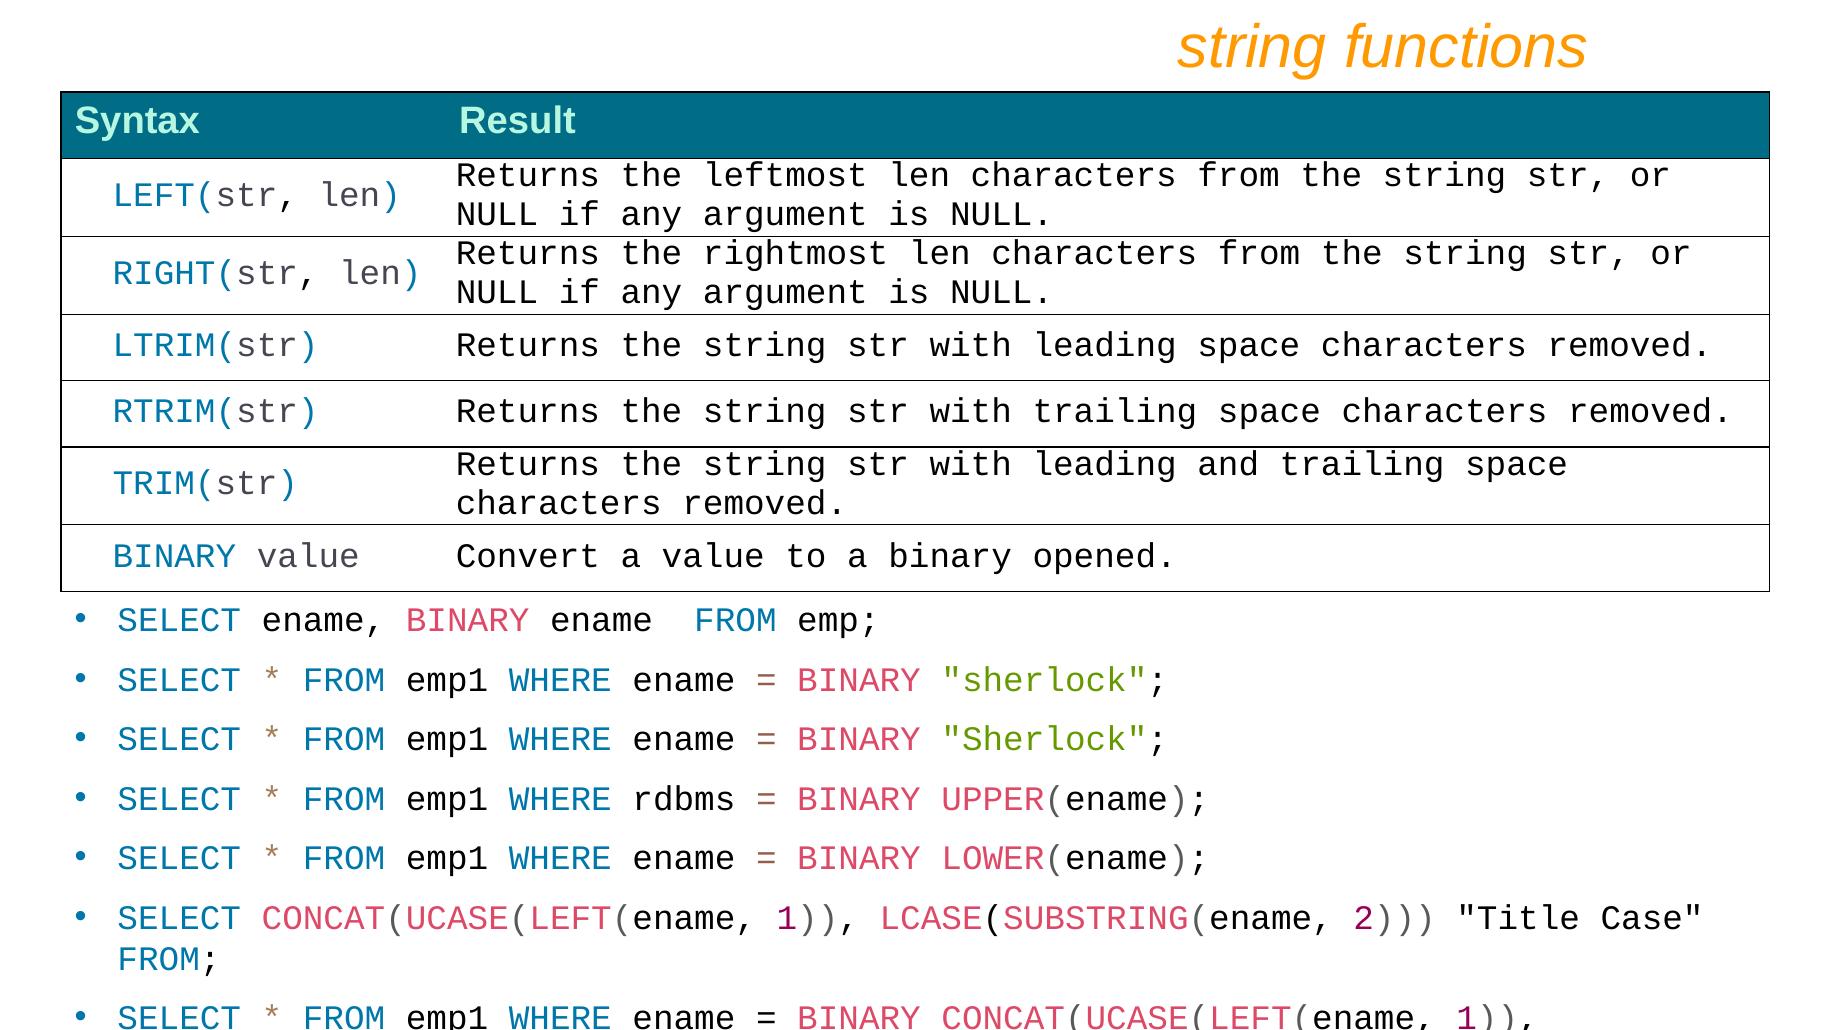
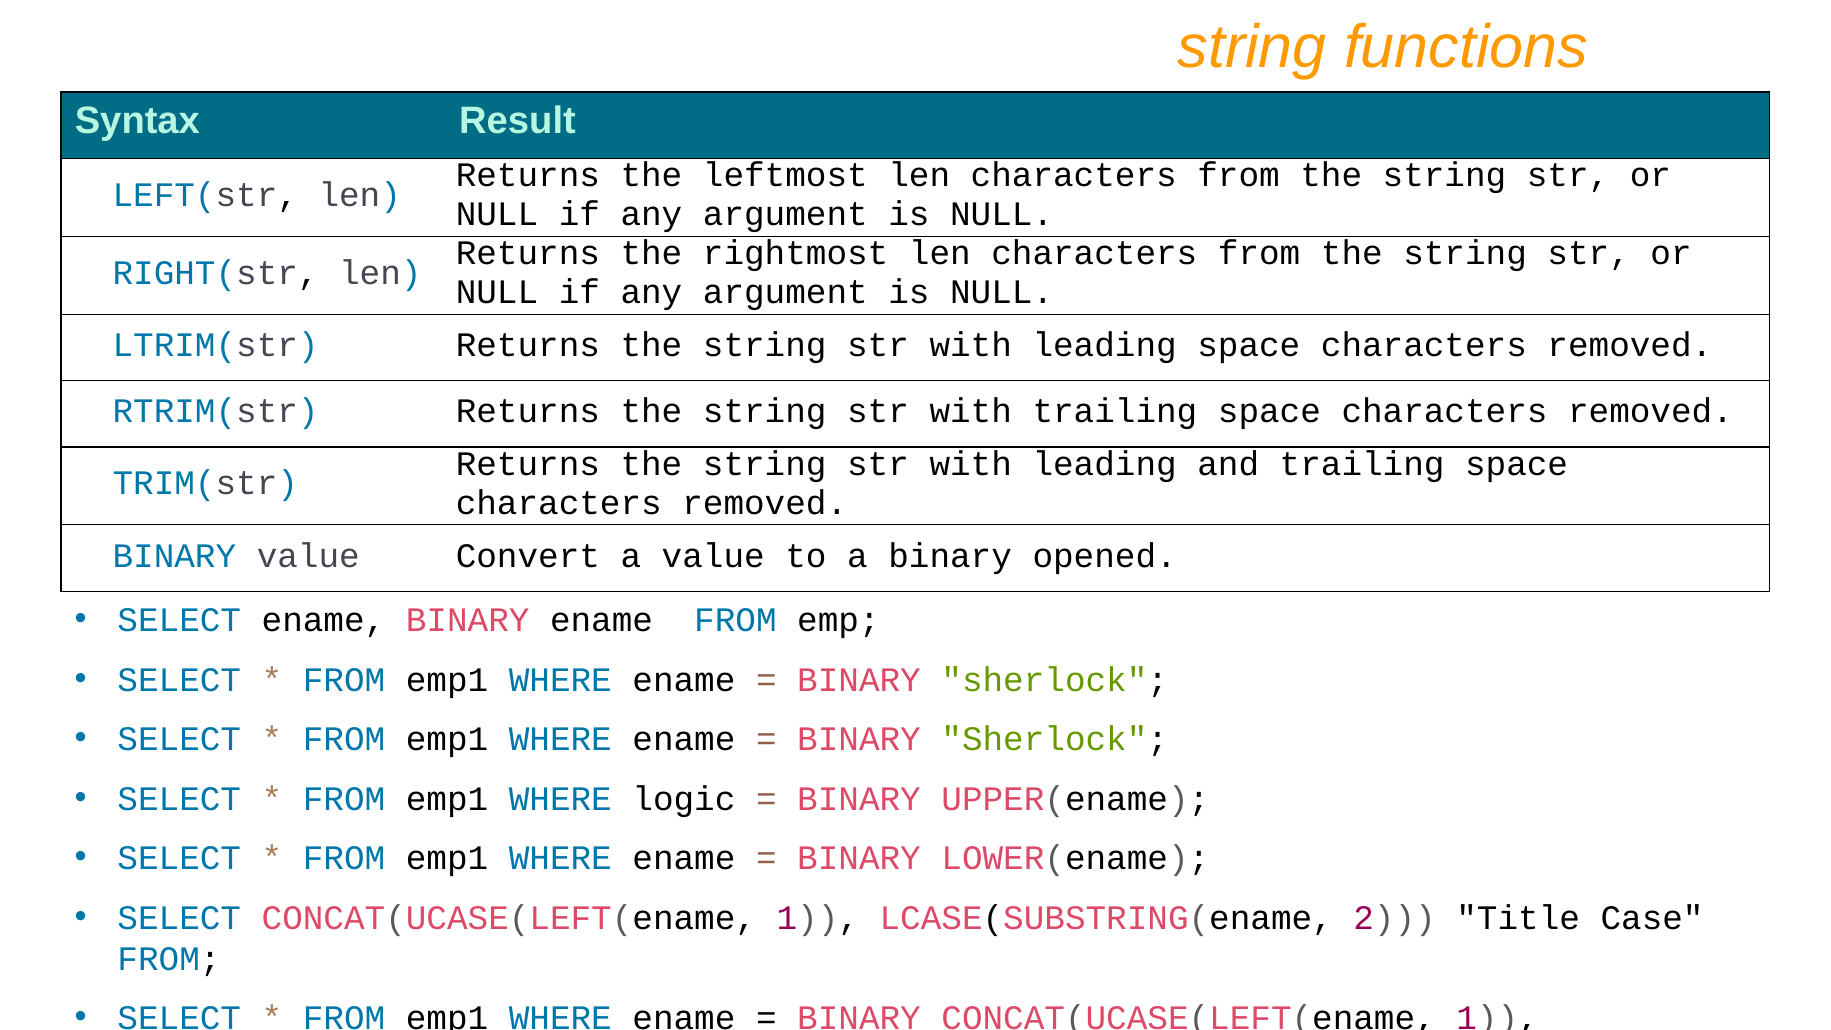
rdbms: rdbms -> logic (684, 799)
